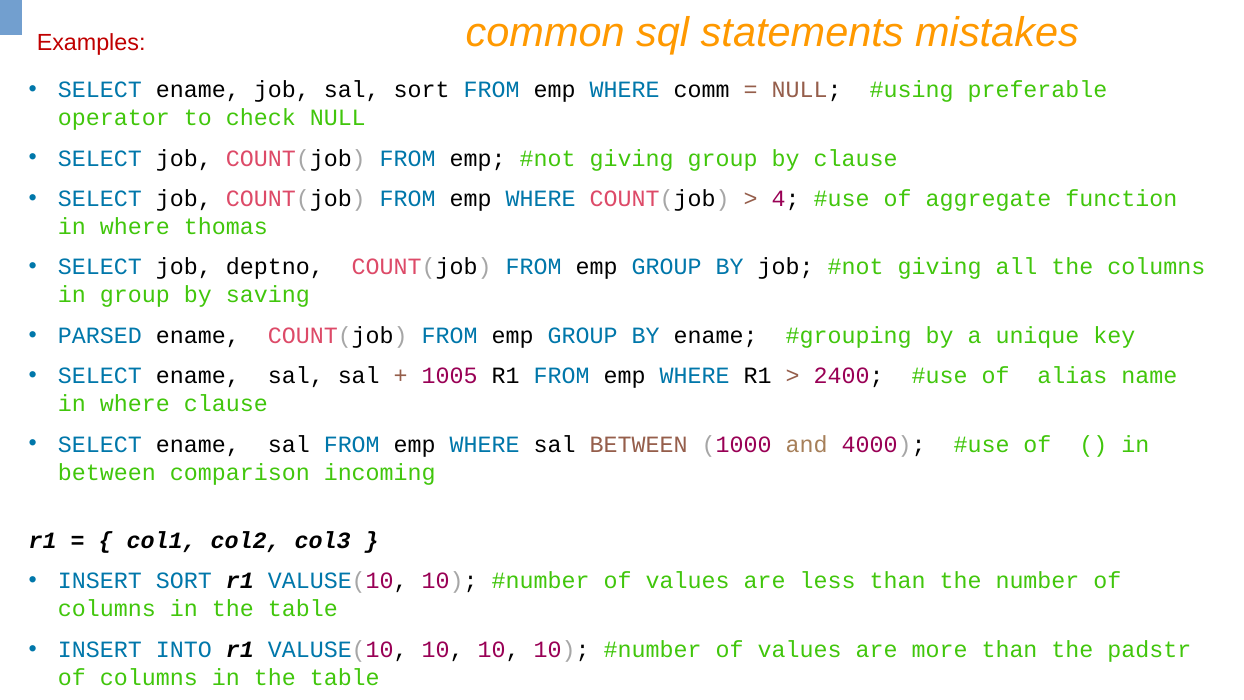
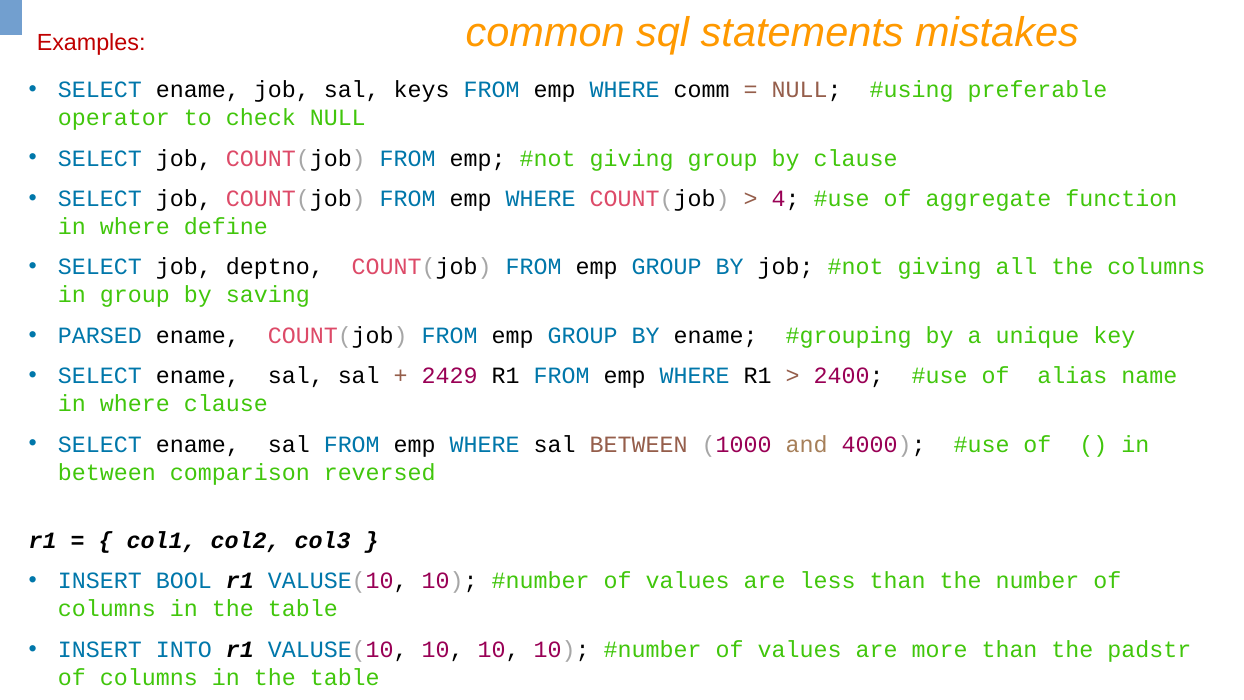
sal sort: sort -> keys (422, 90)
thomas: thomas -> define (226, 227)
1005: 1005 -> 2429 (450, 376)
incoming: incoming -> reversed (380, 472)
INSERT SORT: SORT -> BOOL (184, 581)
